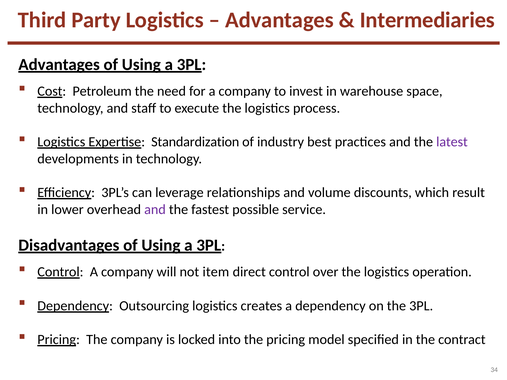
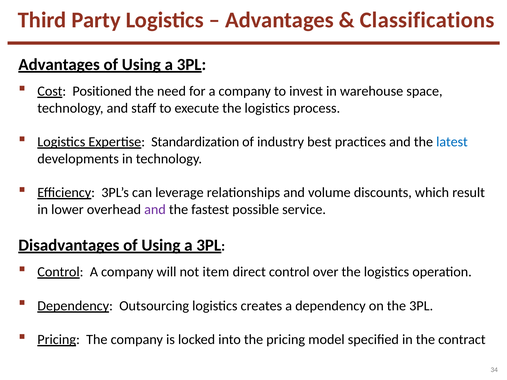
Intermediaries: Intermediaries -> Classifications (427, 20)
Petroleum: Petroleum -> Positioned (102, 91)
latest colour: purple -> blue (452, 142)
